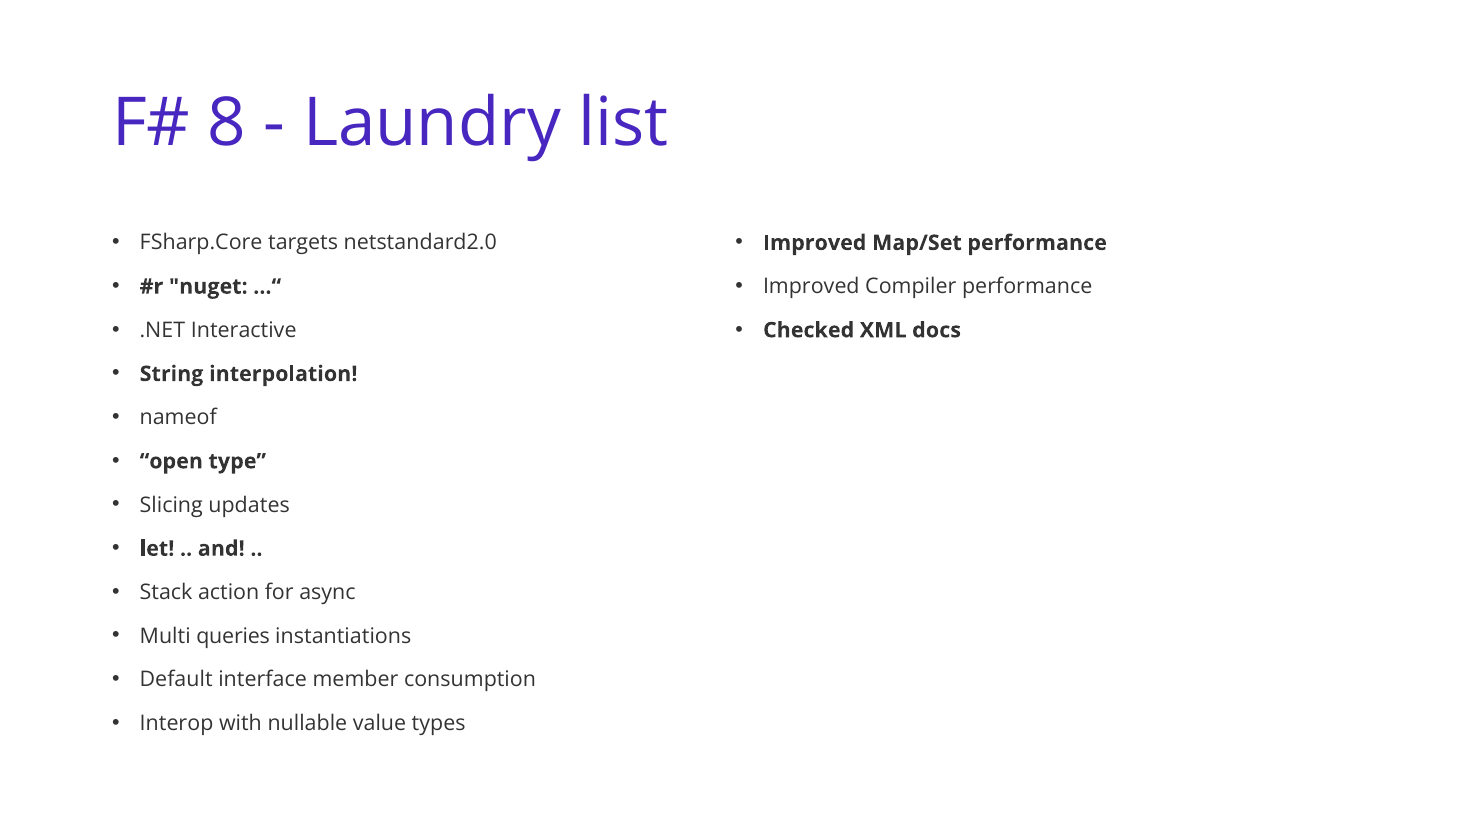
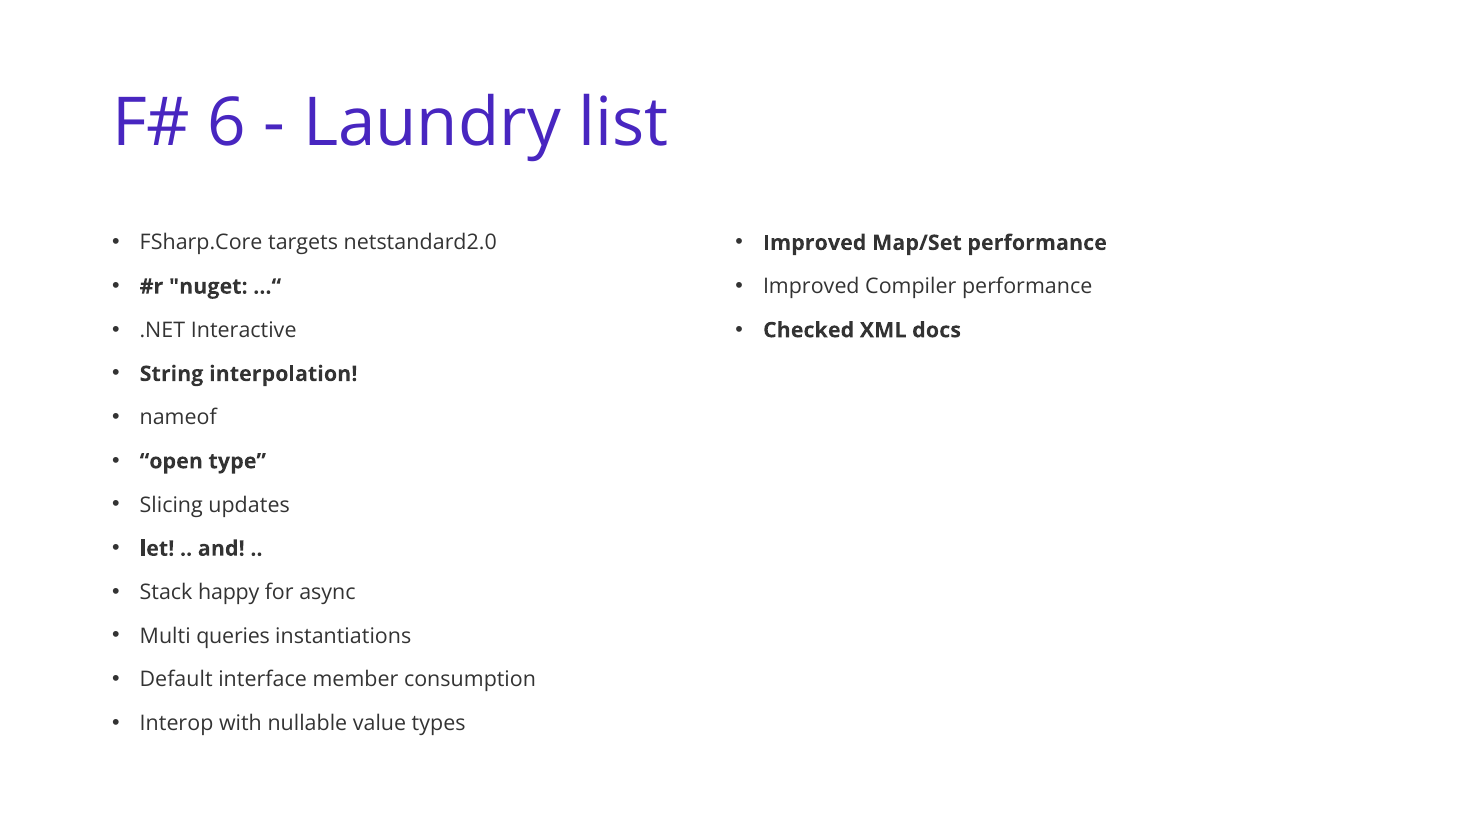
8: 8 -> 6 (227, 124)
action: action -> happy (229, 592)
